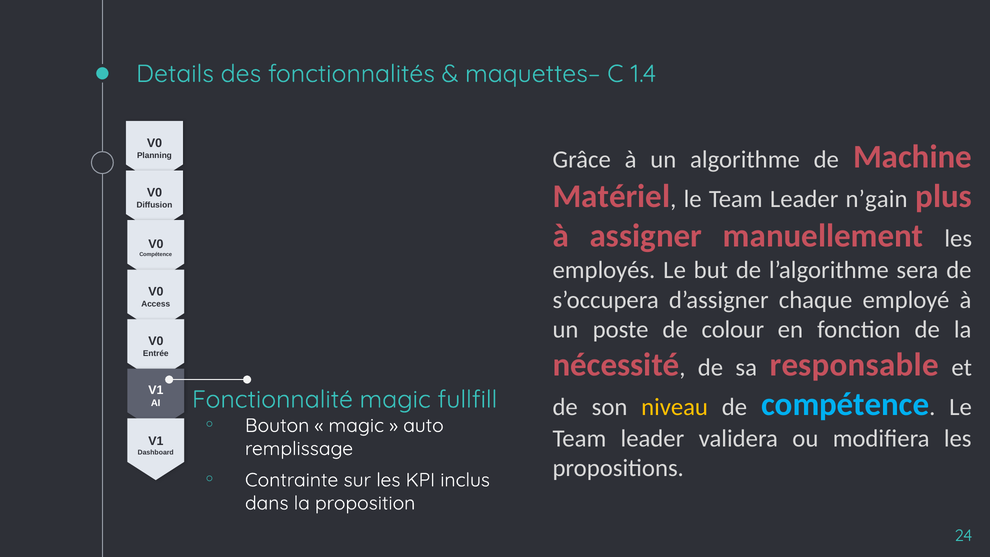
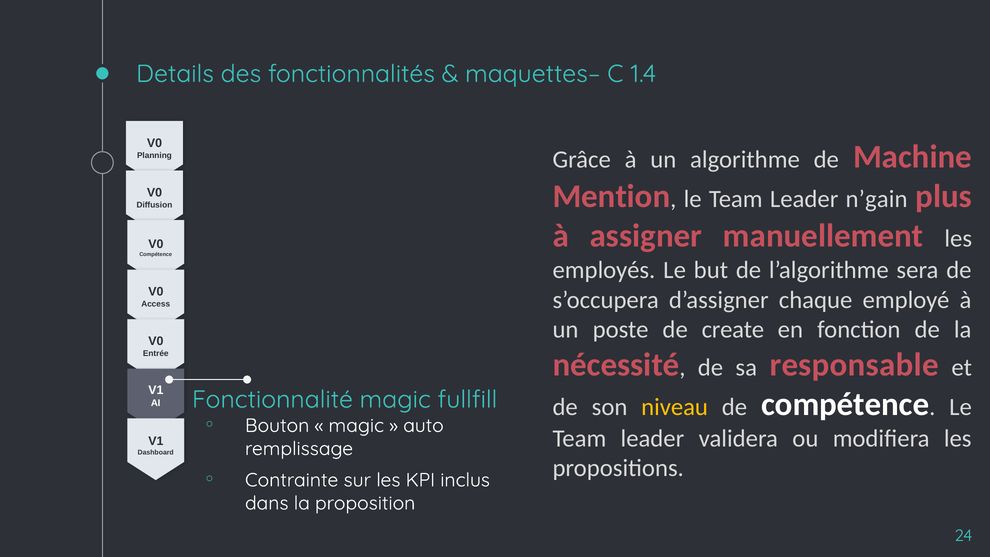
Matériel: Matériel -> Mention (611, 196)
colour: colour -> create (733, 329)
compétence colour: light blue -> white (845, 404)
